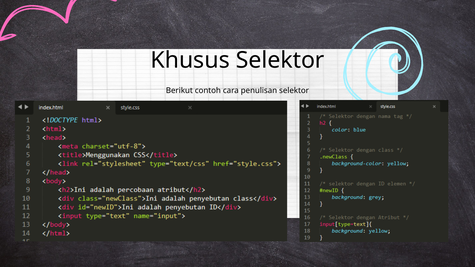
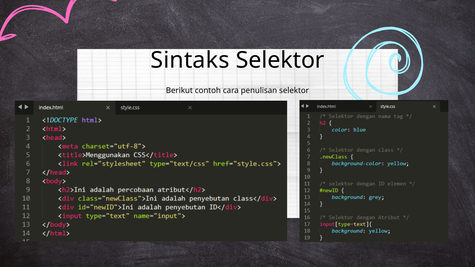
Khusus: Khusus -> Sintaks (190, 60)
